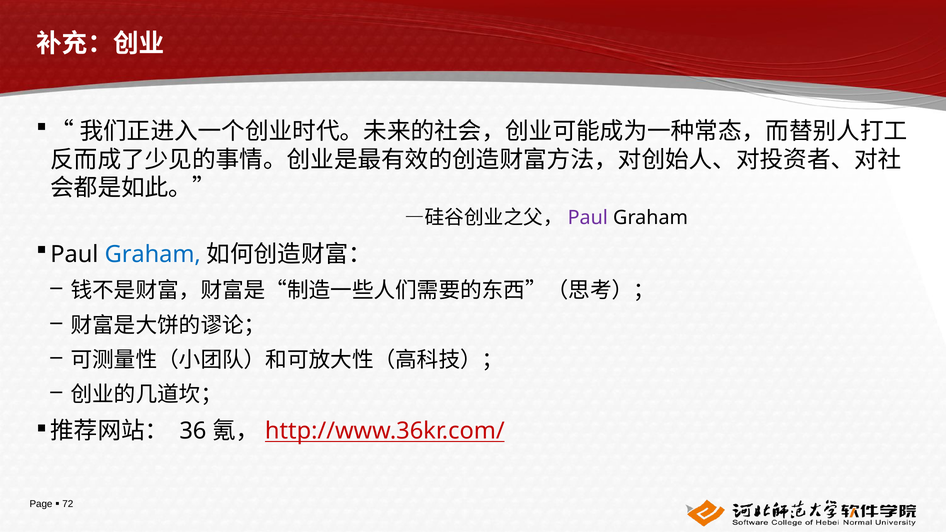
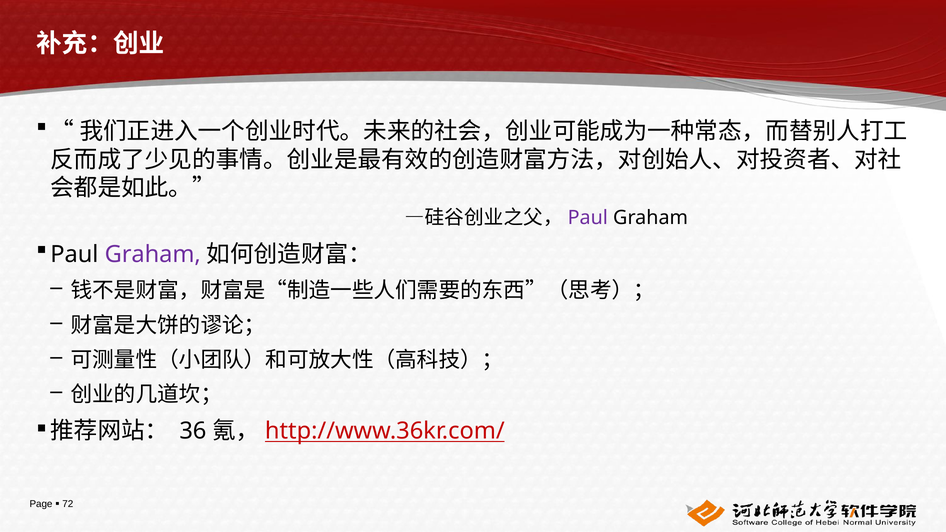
Graham colour: blue -> purple (153, 254)
